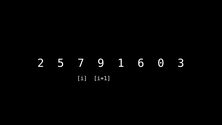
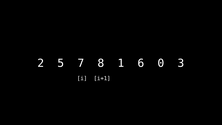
9: 9 -> 8 (101, 63)
